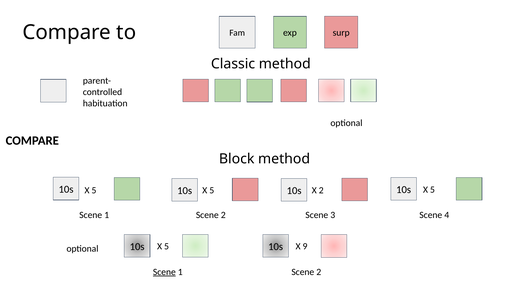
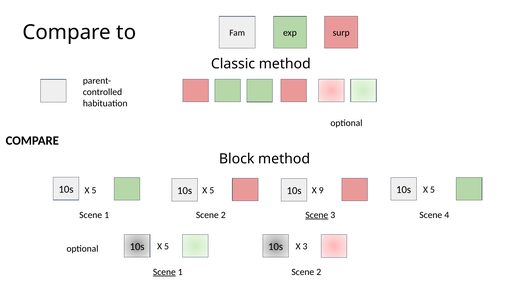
X 2: 2 -> 9 (321, 190)
Scene underline: none -> present (317, 215)
X 9: 9 -> 3 (305, 247)
